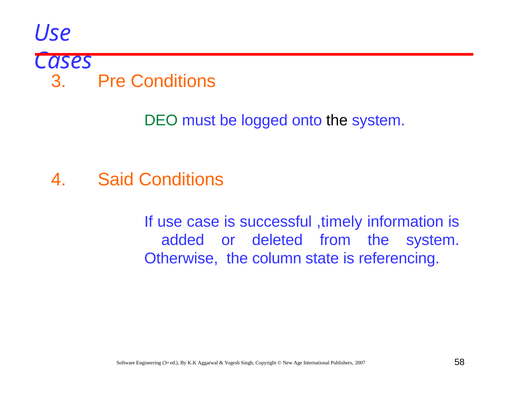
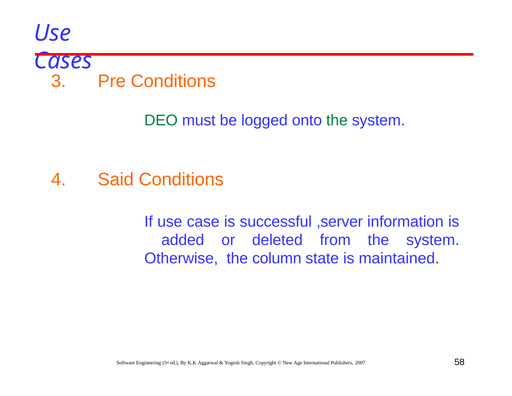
the colour: black -> green (337, 120)
,timely: ,timely -> ,server (340, 221)
referencing: referencing -> maintained (399, 258)
